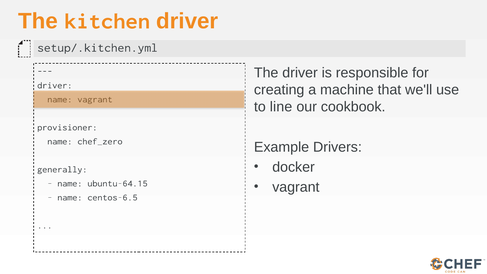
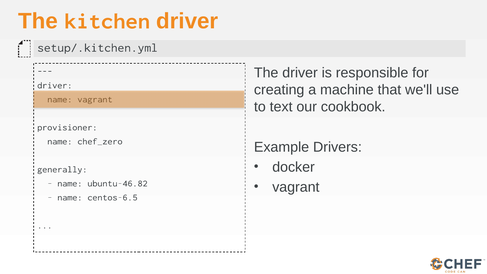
line: line -> text (281, 107)
ubuntu-64.15: ubuntu-64.15 -> ubuntu-46.82 (118, 183)
